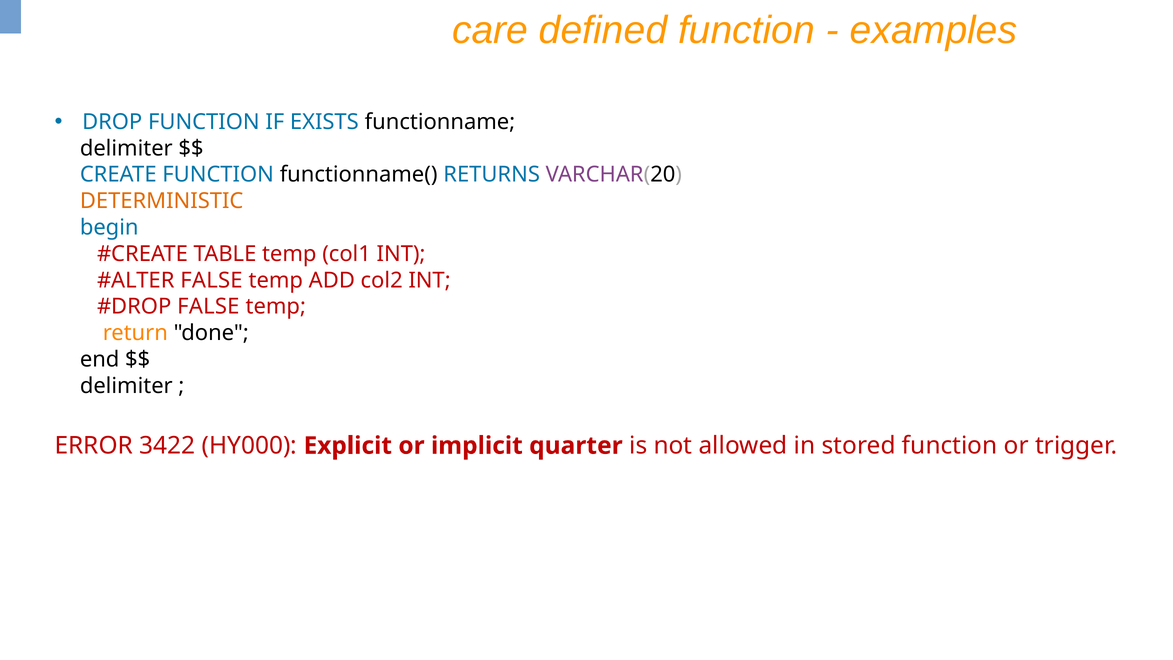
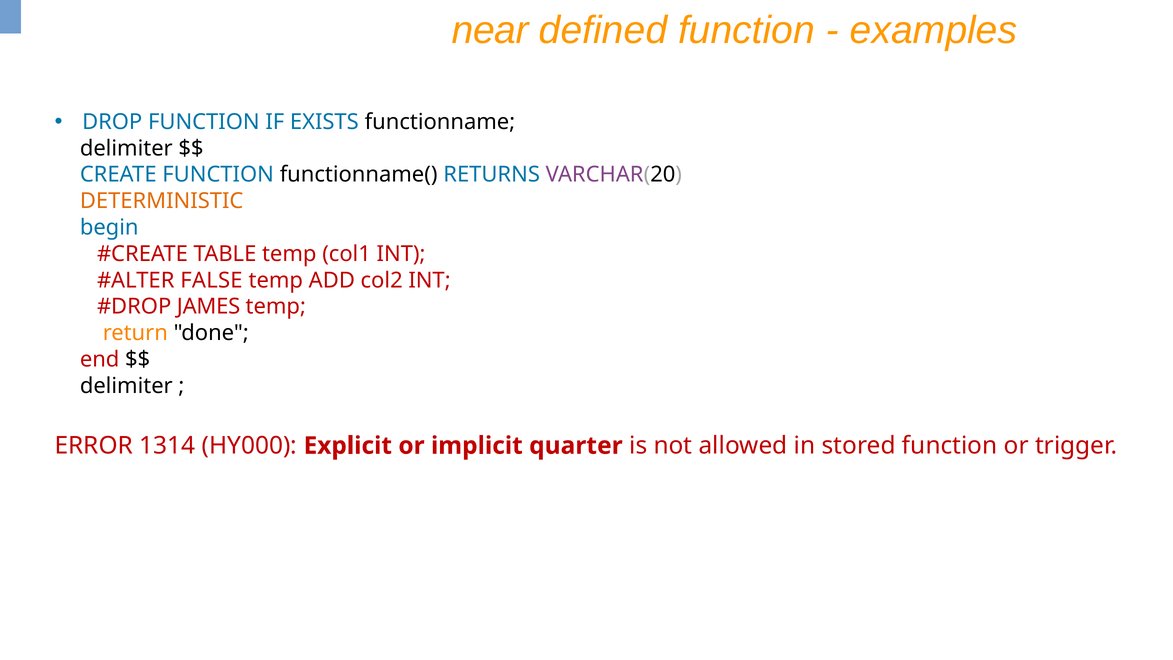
care: care -> near (490, 31)
FALSE: FALSE -> JAMES (209, 307)
end colour: black -> red (100, 359)
3422: 3422 -> 1314 (167, 446)
